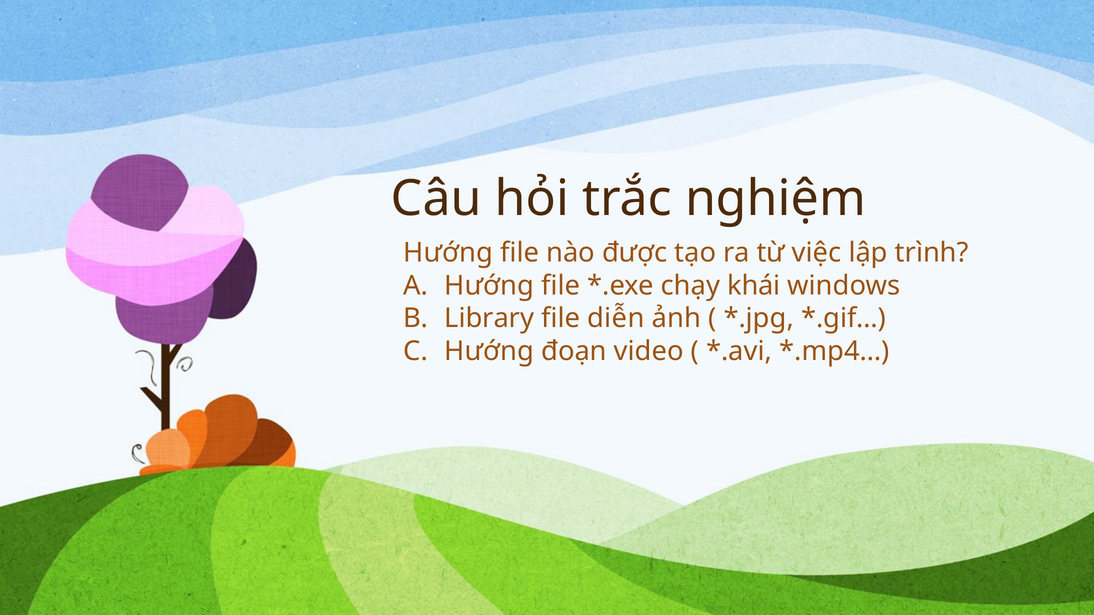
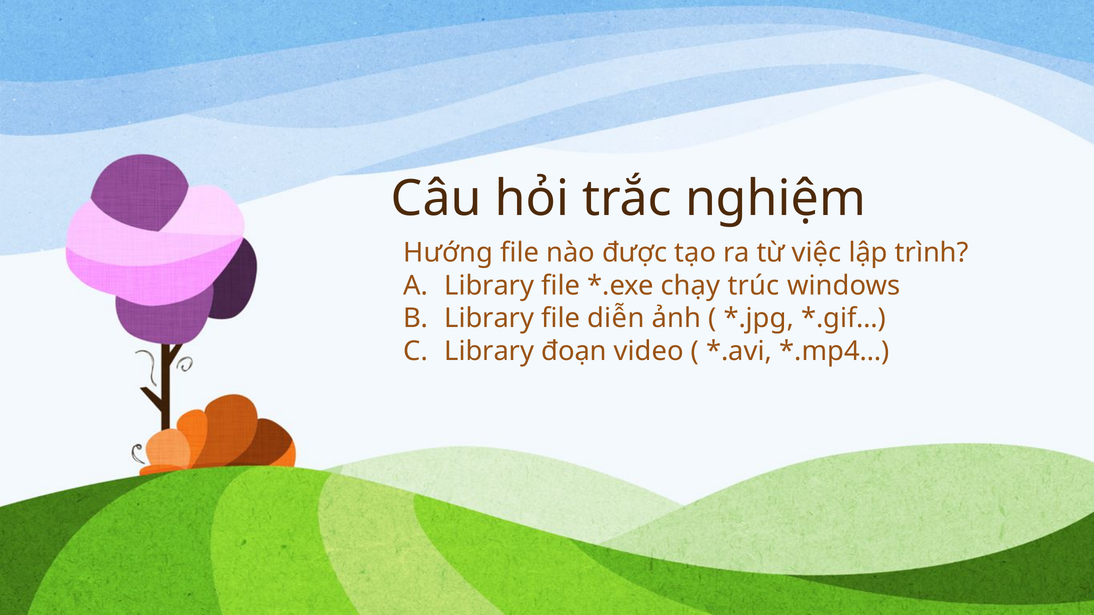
Hướng: Hướng -> Library (489, 286)
khái: khái -> trúc (754, 286)
Hướng: Hướng -> Library (489, 351)
